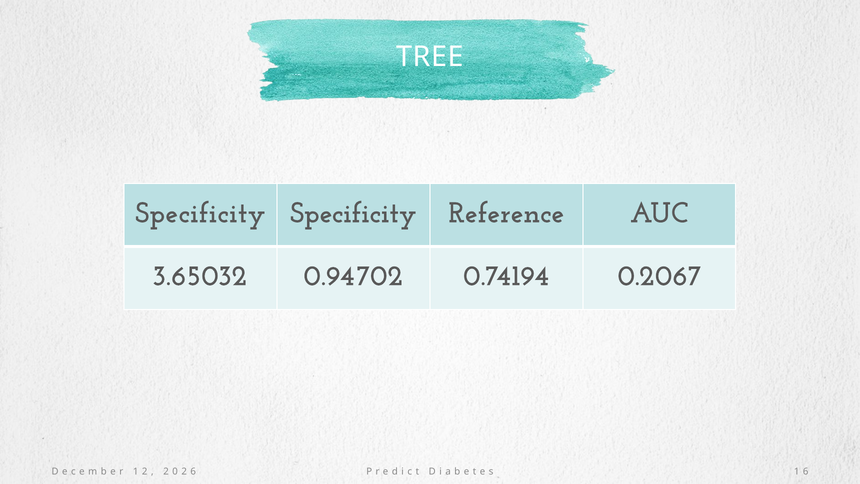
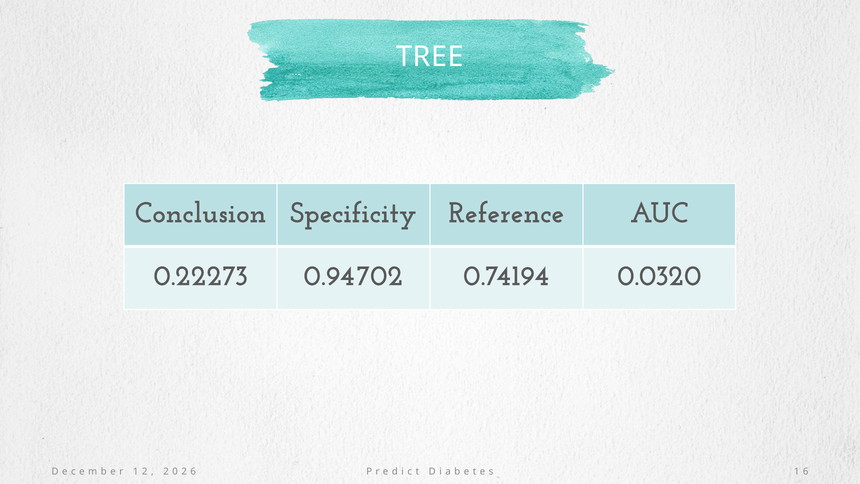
Specificity: Specificity -> Conclusion (201, 213)
3.65032: 3.65032 -> 0.22273 (201, 276)
0.2067: 0.2067 -> 0.0320 (659, 276)
